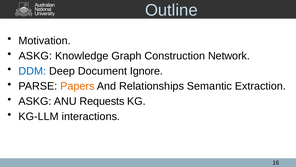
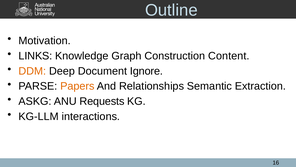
ASKG: ASKG -> LINKS (35, 56)
Network: Network -> Content (229, 56)
DDM colour: blue -> orange (32, 71)
